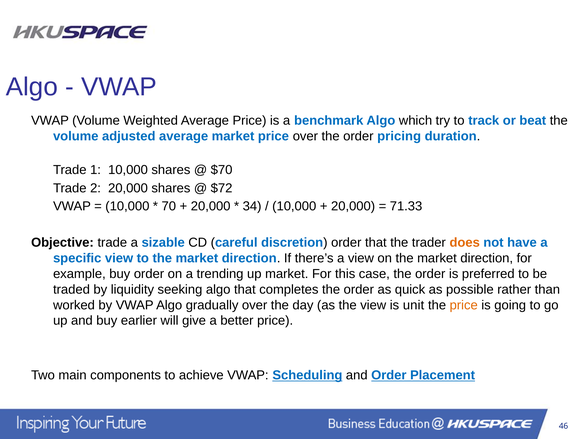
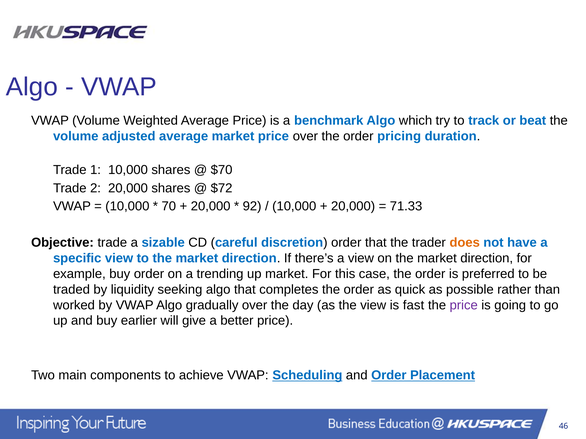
34: 34 -> 92 (252, 207)
unit: unit -> fast (414, 305)
price colour: orange -> purple (464, 305)
